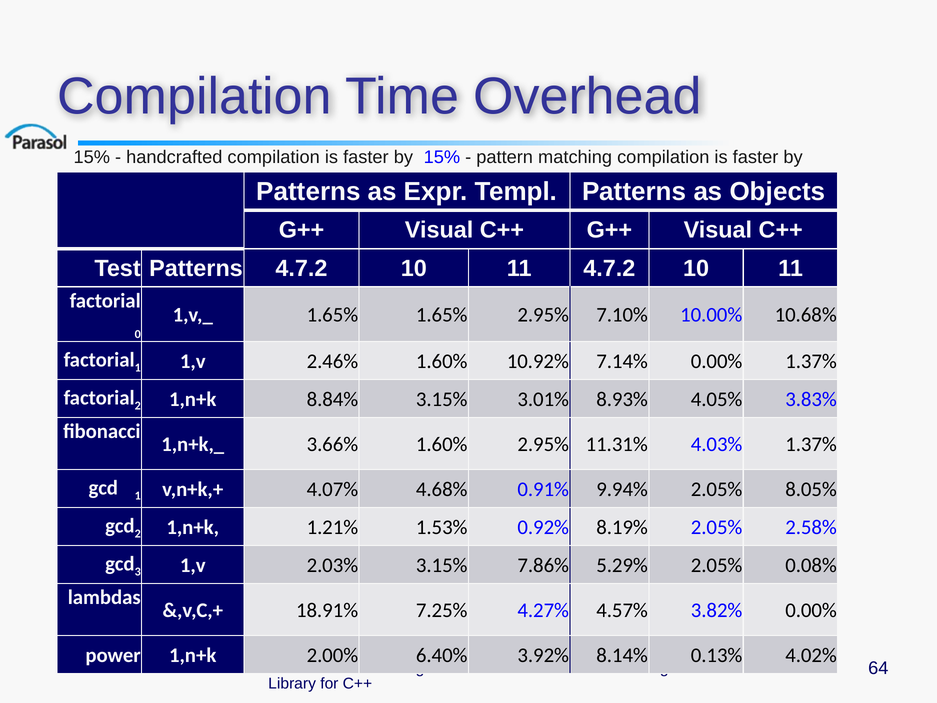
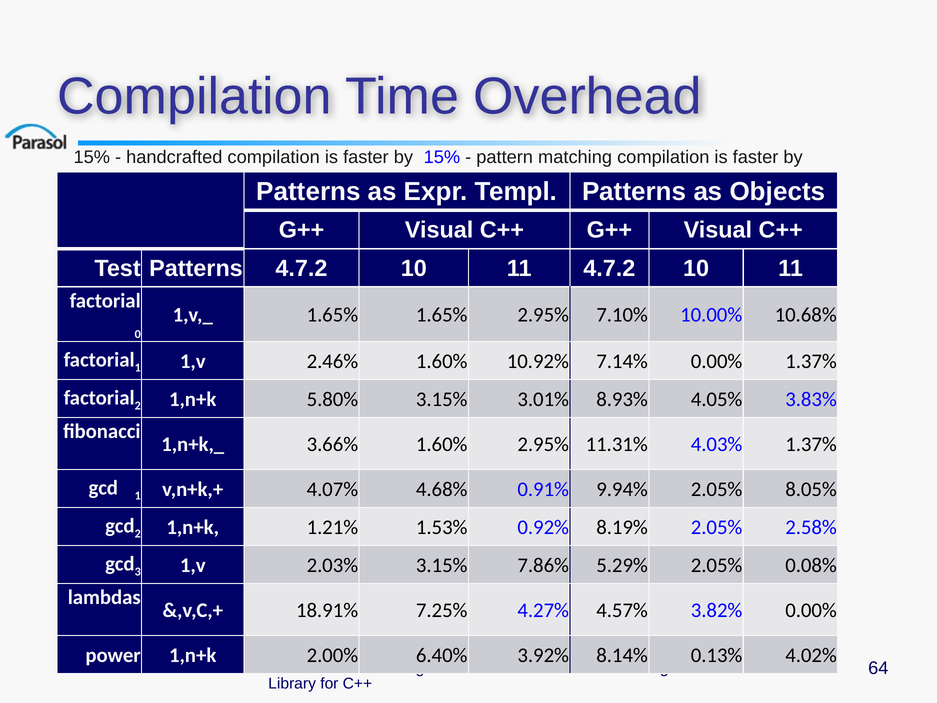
8.84%: 8.84% -> 5.80% (332, 399)
